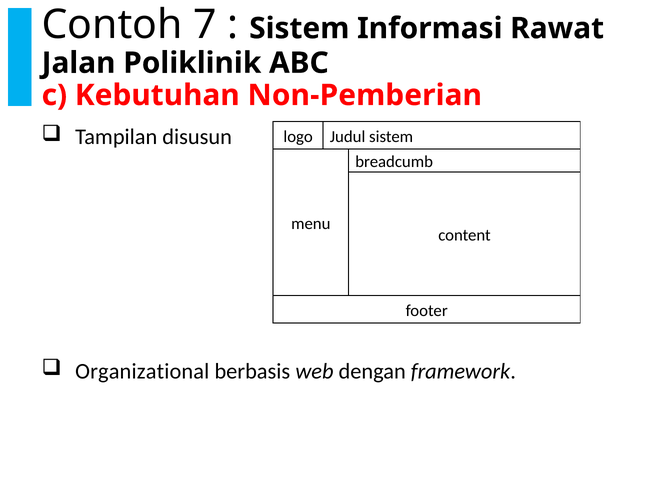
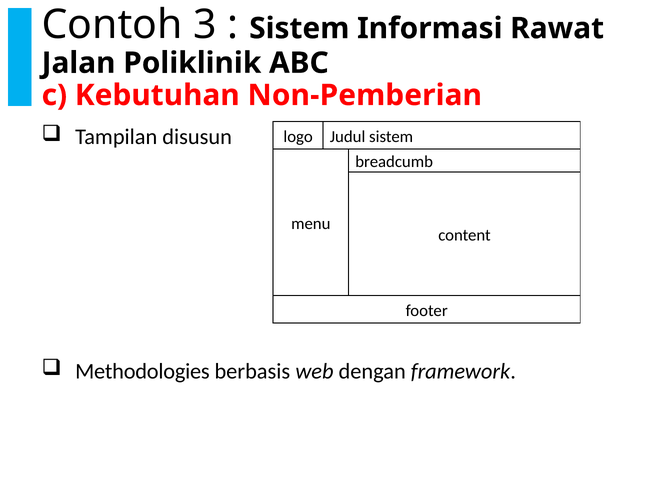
7: 7 -> 3 (205, 25)
Organizational: Organizational -> Methodologies (142, 371)
